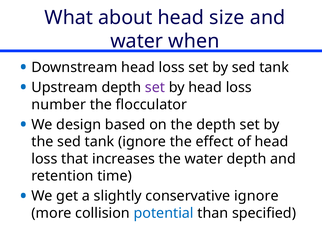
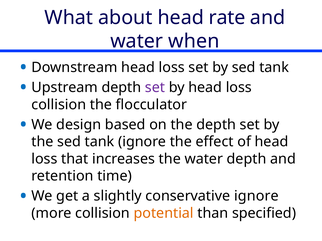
size: size -> rate (227, 18)
number: number -> collision (59, 105)
potential colour: blue -> orange (164, 214)
